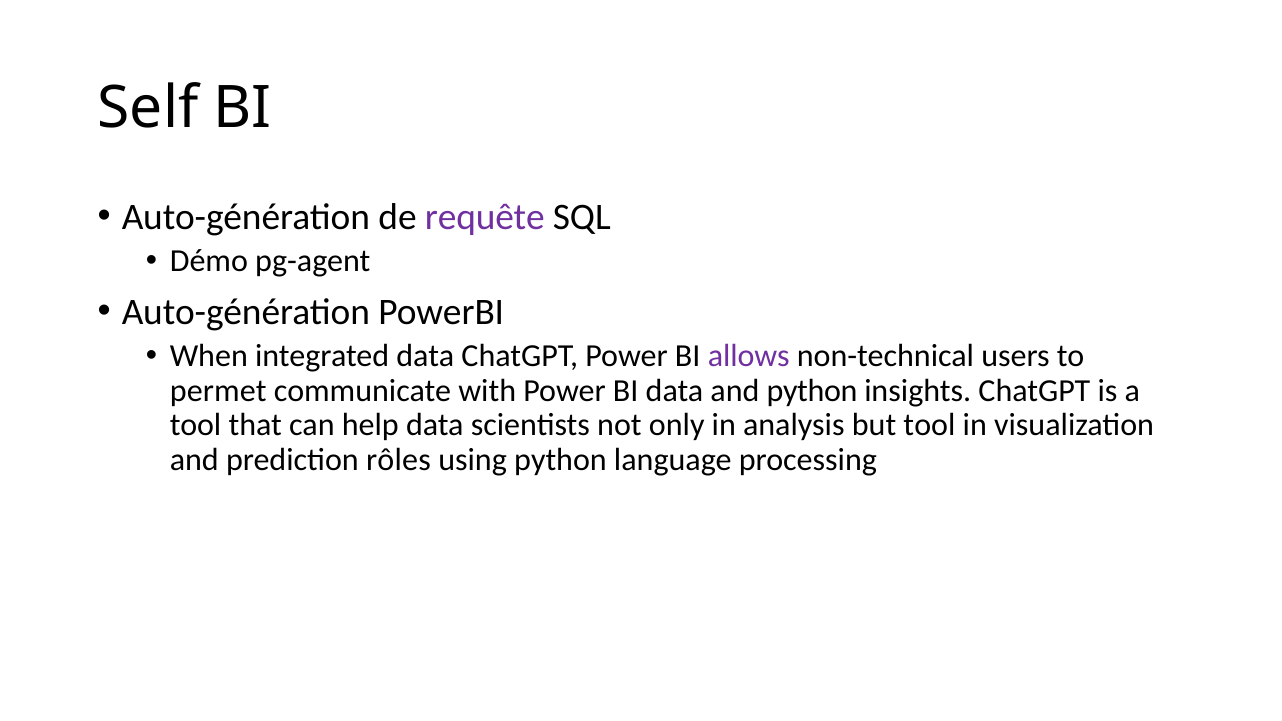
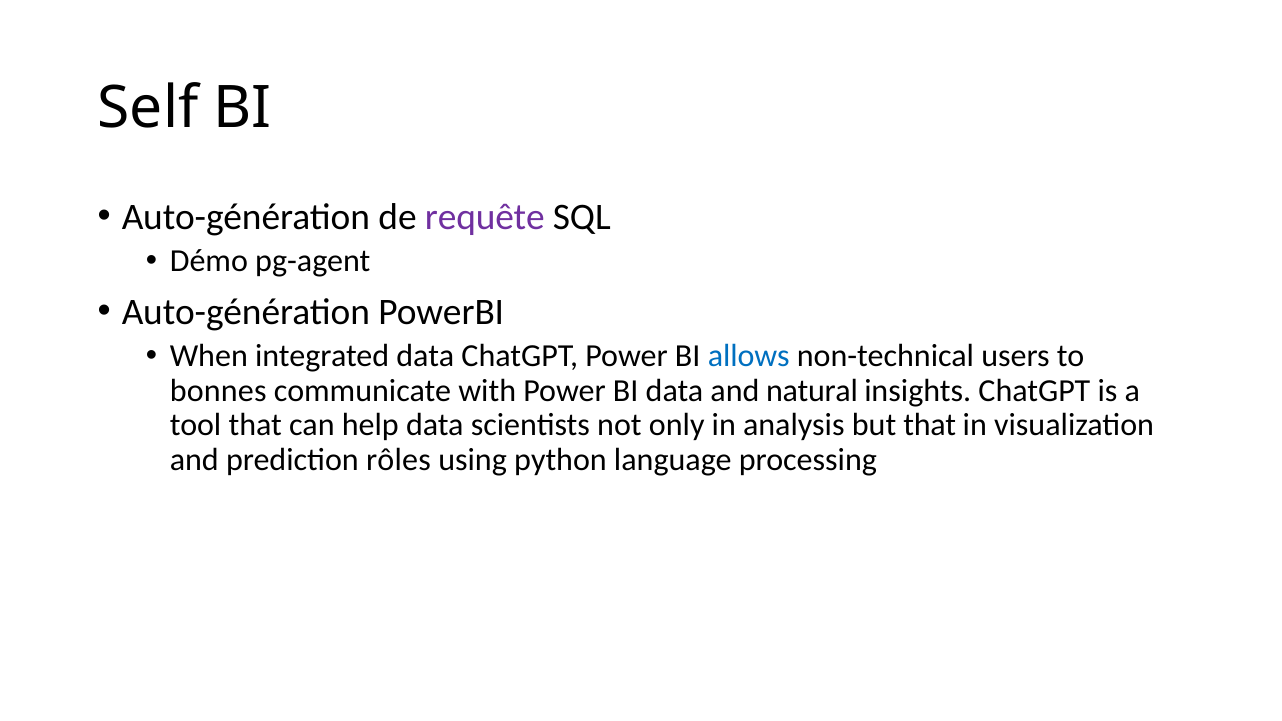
allows colour: purple -> blue (749, 356)
permet: permet -> bonnes (218, 391)
and python: python -> natural (812, 391)
but tool: tool -> that (930, 425)
